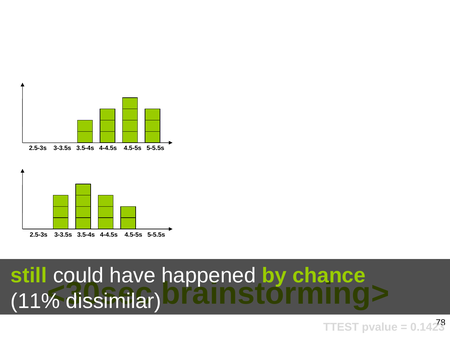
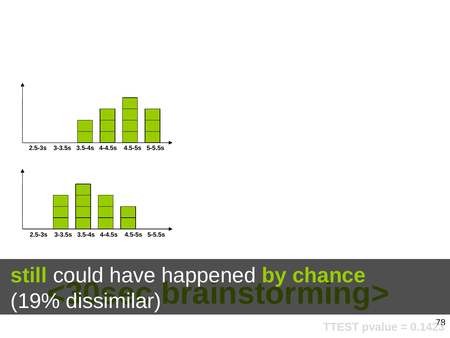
11%: 11% -> 19% (35, 301)
